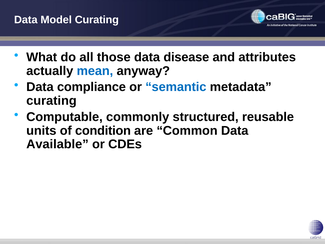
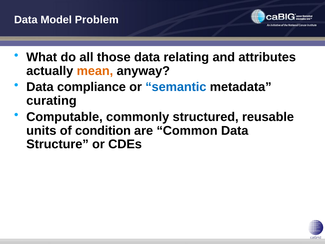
Model Curating: Curating -> Problem (97, 20)
disease: disease -> relating (186, 57)
mean colour: blue -> orange (95, 71)
Available: Available -> Structure (57, 144)
